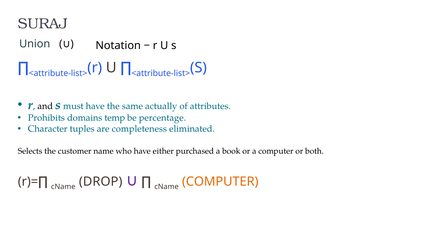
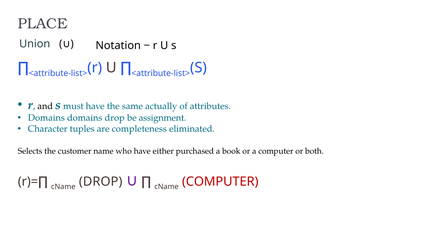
SURAJ: SURAJ -> PLACE (43, 24)
Prohibits: Prohibits -> Domains (46, 118)
domains temp: temp -> drop (115, 118)
percentage: percentage -> assignment (163, 118)
COMPUTER colour: orange -> red (220, 182)
